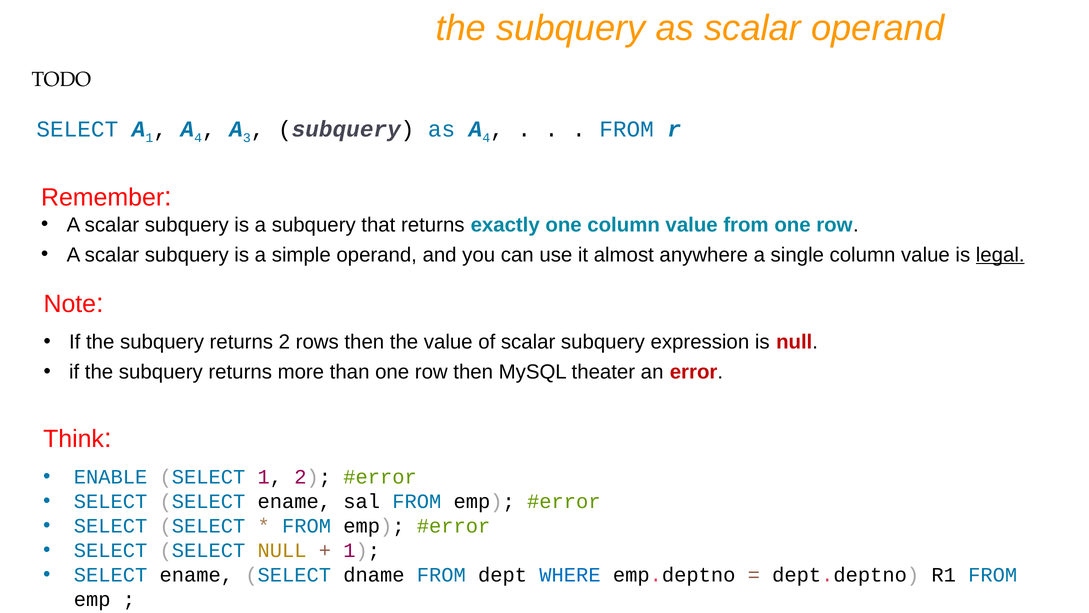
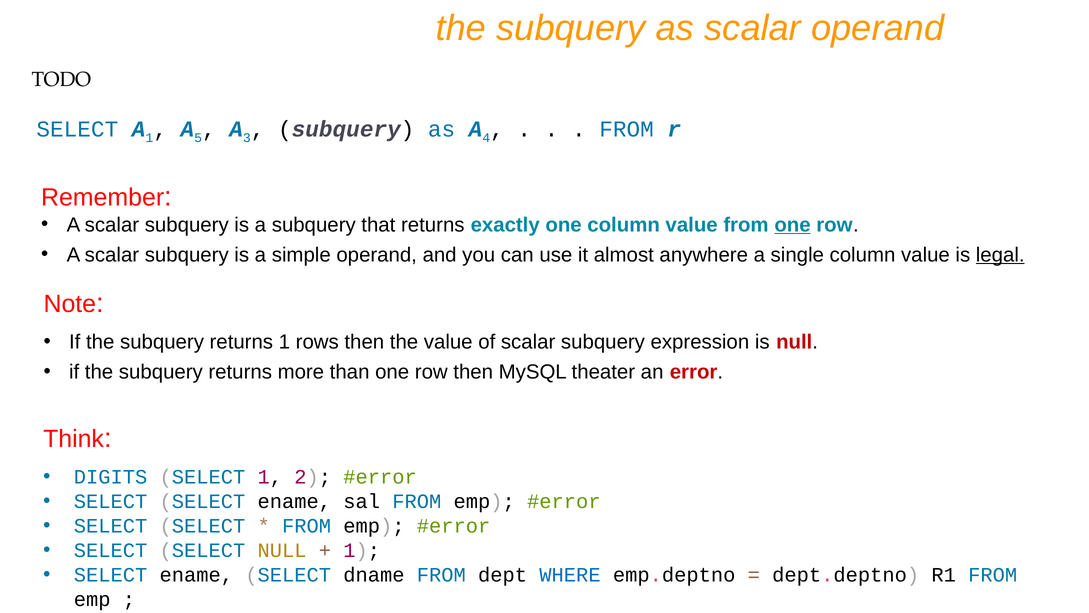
4: 4 -> 5 (198, 138)
one underline: none -> present (793, 225)
returns 2: 2 -> 1 (284, 342)
ENABLE: ENABLE -> DIGITS (111, 477)
